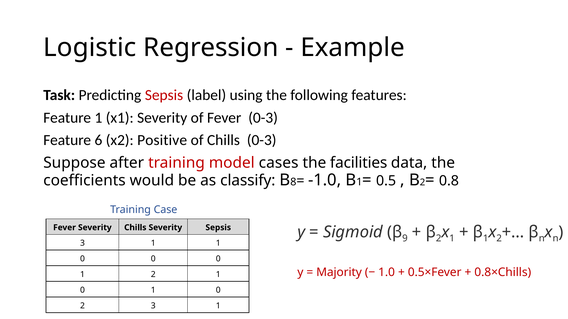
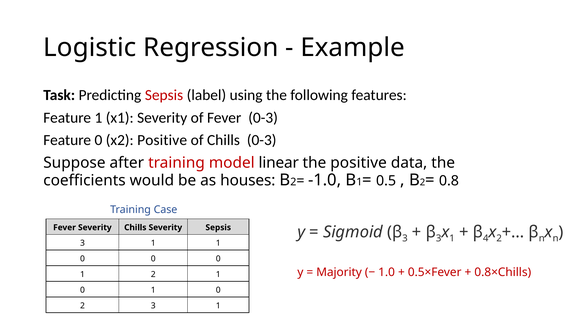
Feature 6: 6 -> 0 (98, 140)
cases: cases -> linear (279, 163)
the facilities: facilities -> positive (359, 163)
classify: classify -> houses (248, 181)
8: 8 -> 2 (293, 182)
9: 9 -> 3 (405, 239)
2: 2 -> 3 (439, 239)
1: 1 -> 4 (486, 239)
